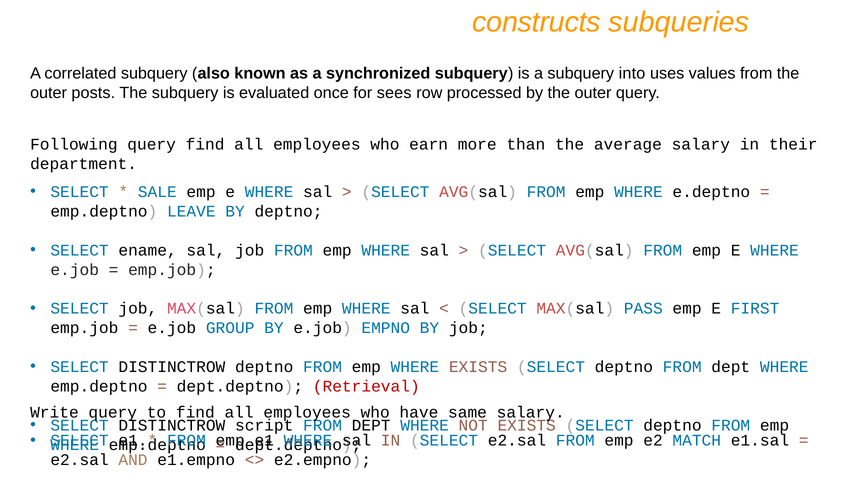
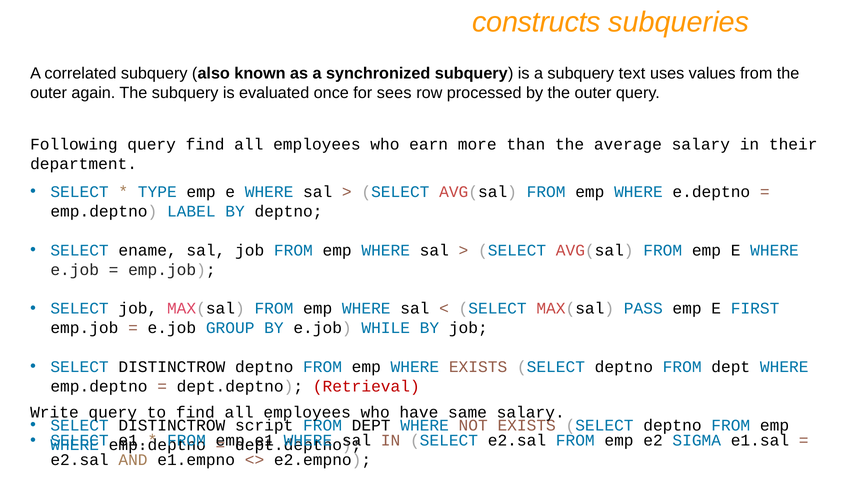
into: into -> text (632, 73)
posts: posts -> again (93, 93)
SALE: SALE -> TYPE (157, 192)
LEAVE: LEAVE -> LABEL (191, 211)
EMPNO: EMPNO -> WHILE (386, 328)
MATCH: MATCH -> SIGMA (697, 441)
